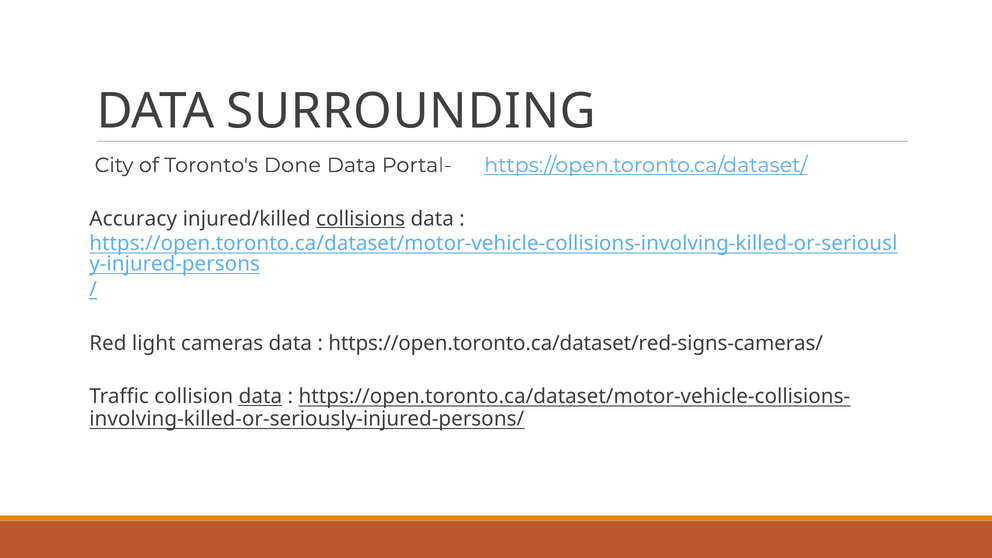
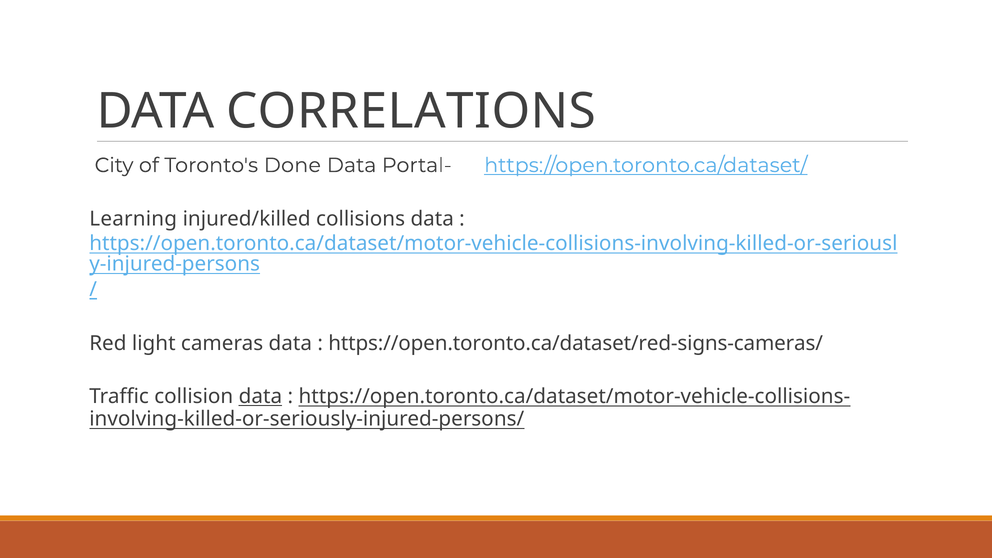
SURROUNDING: SURROUNDING -> CORRELATIONS (411, 111)
Accuracy: Accuracy -> Learning (133, 219)
collisions underline: present -> none (361, 219)
